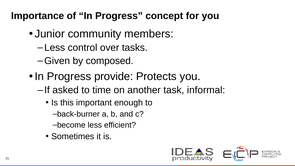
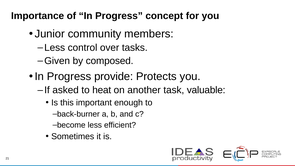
time: time -> heat (102, 90)
informal: informal -> valuable (206, 90)
